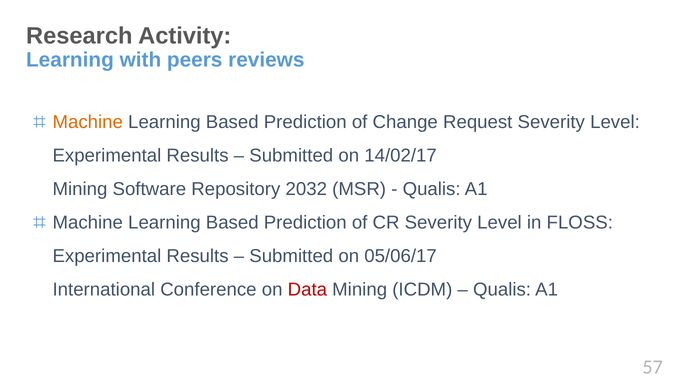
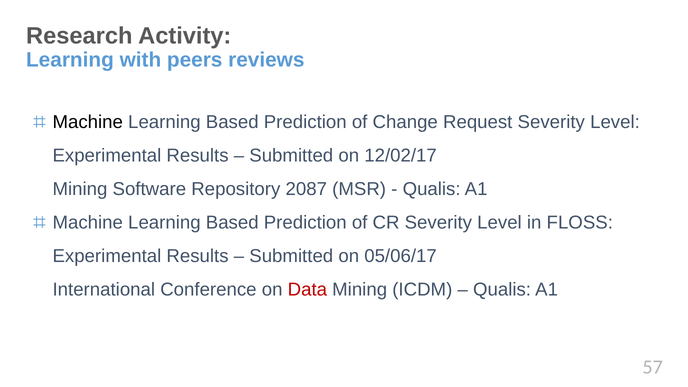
Machine colour: orange -> black (88, 122)
14/02/17: 14/02/17 -> 12/02/17 (401, 155)
2032: 2032 -> 2087 (306, 189)
